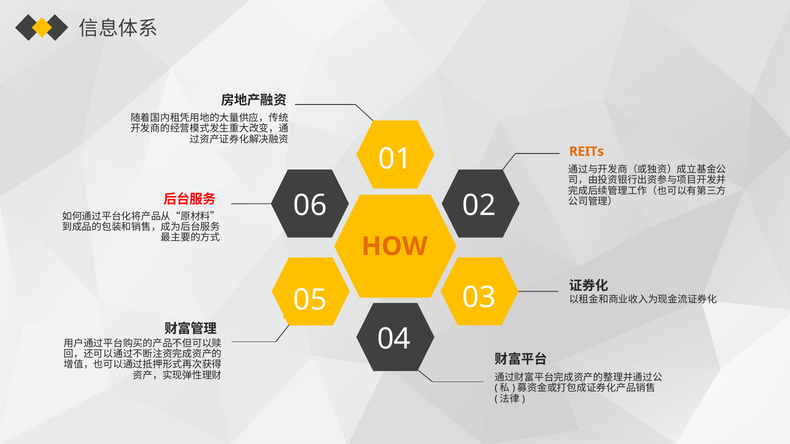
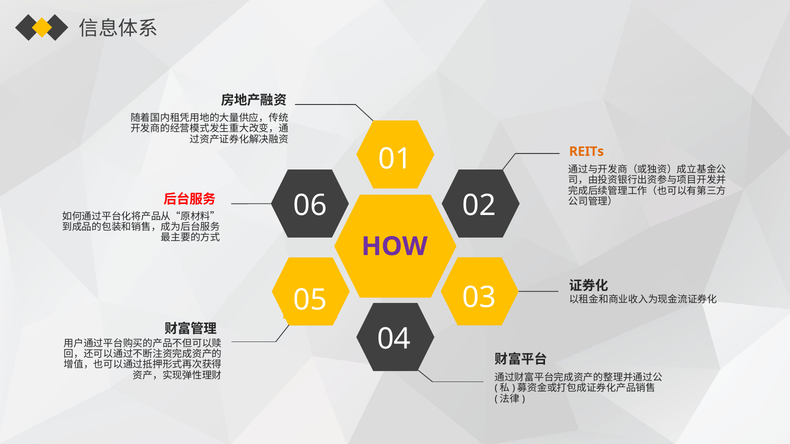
HOW colour: orange -> purple (395, 247)
